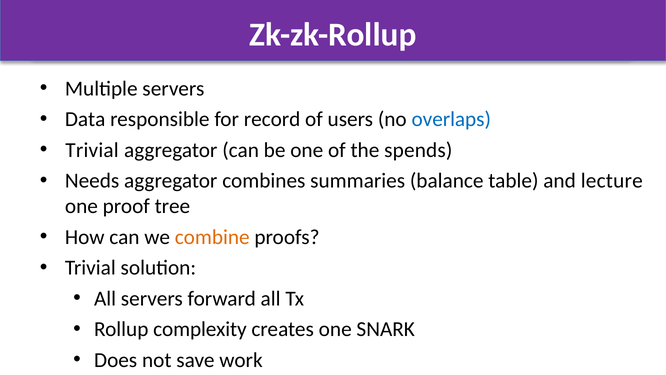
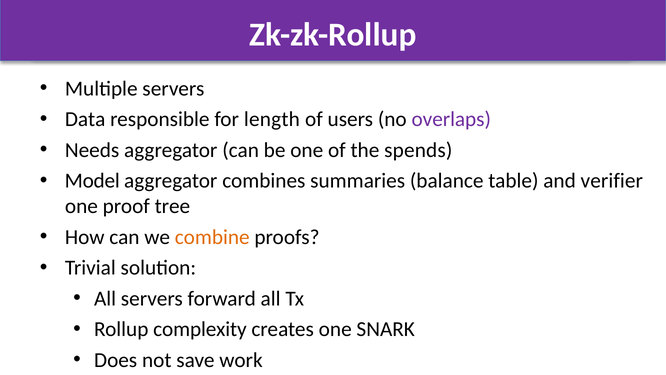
record: record -> length (272, 119)
overlaps colour: blue -> purple (451, 119)
Trivial: Trivial -> Needs (92, 150)
Needs: Needs -> Model (92, 181)
lecture: lecture -> verifier (612, 181)
